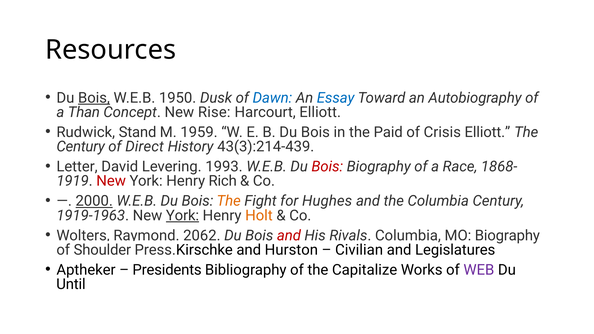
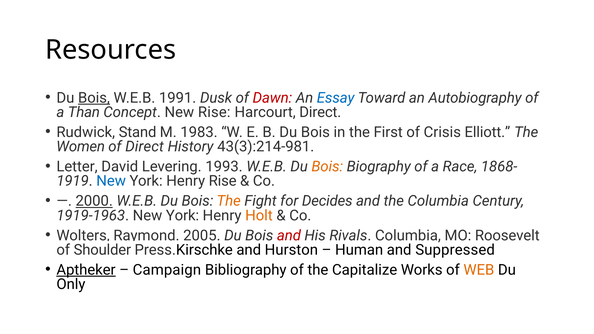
1950: 1950 -> 1991 (178, 98)
Dawn colour: blue -> red (272, 98)
Harcourt Elliott: Elliott -> Direct (320, 112)
1959: 1959 -> 1983 (199, 132)
Paid: Paid -> First (388, 132)
Century: Century -> Women (81, 147)
43(3):214-439: 43(3):214-439 -> 43(3):214-981 (266, 147)
Bois colour: red -> orange (327, 167)
New colour: red -> blue (111, 181)
Henry Rich: Rich -> Rise (223, 181)
Hughes: Hughes -> Decides (327, 201)
York underline: present -> none (182, 216)
2062: 2062 -> 2005 (202, 236)
MO Biography: Biography -> Roosevelt (507, 236)
Civilian: Civilian -> Human (359, 250)
Legislatures: Legislatures -> Suppressed (455, 250)
Aptheker underline: none -> present (86, 270)
Presidents: Presidents -> Campaign (167, 270)
WEB colour: purple -> orange (479, 270)
Until: Until -> Only (71, 284)
